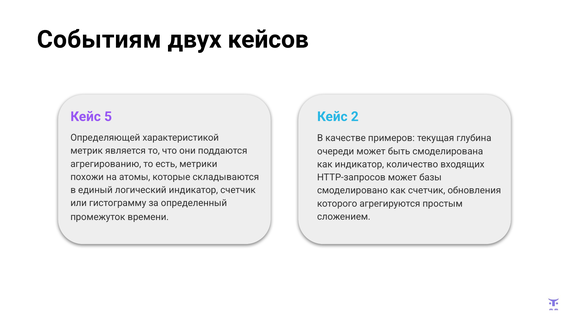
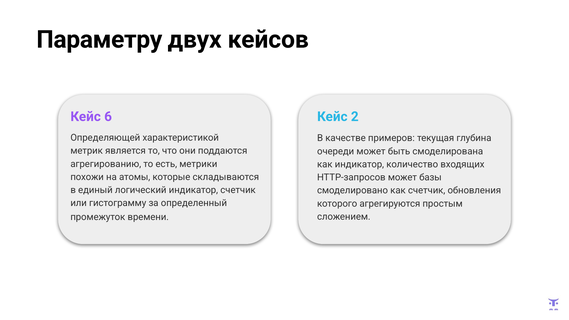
Событиям: Событиям -> Параметру (99, 40)
5: 5 -> 6 (108, 117)
